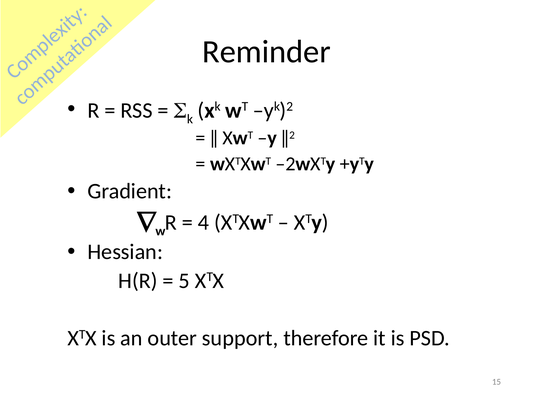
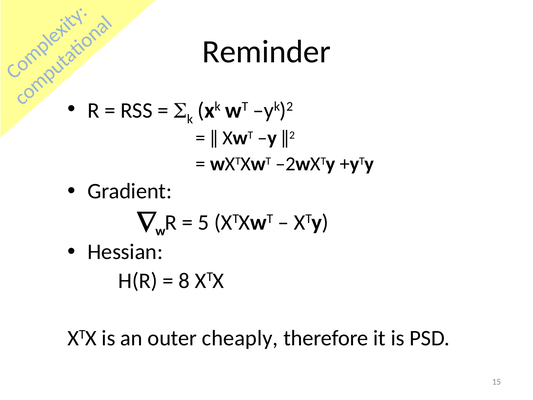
4: 4 -> 5 (204, 222)
5: 5 -> 8 (184, 280)
support: support -> cheaply (240, 338)
